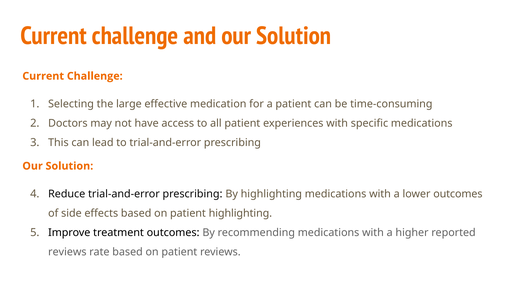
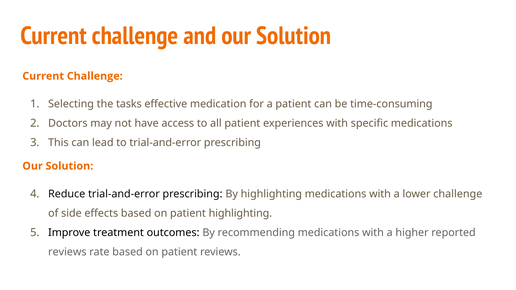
large: large -> tasks (129, 104)
lower outcomes: outcomes -> challenge (458, 194)
